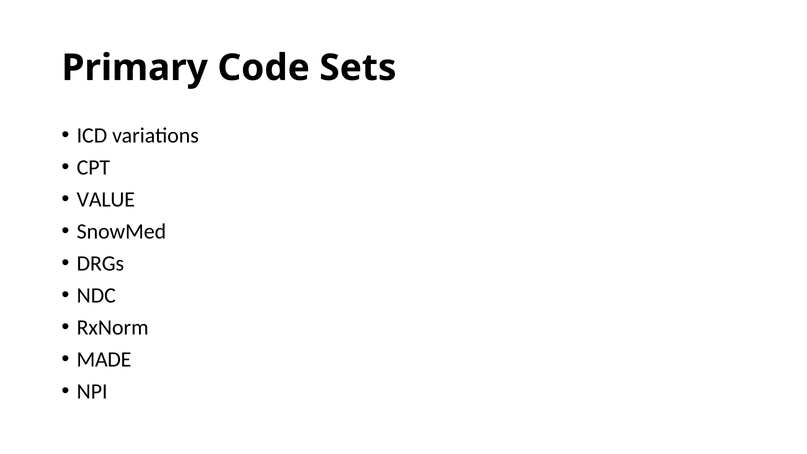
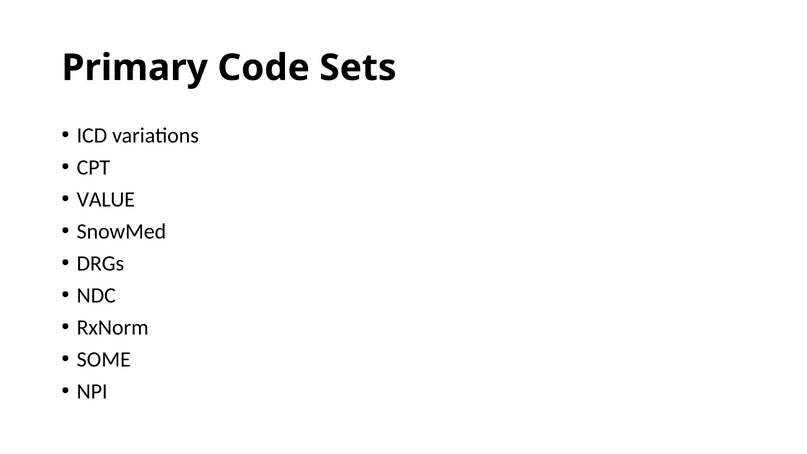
MADE: MADE -> SOME (104, 360)
